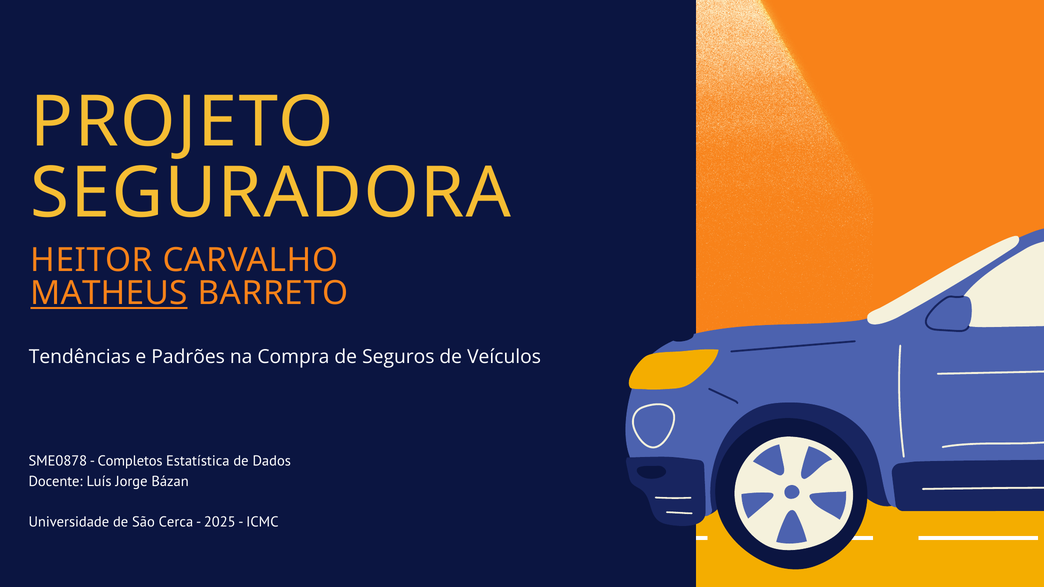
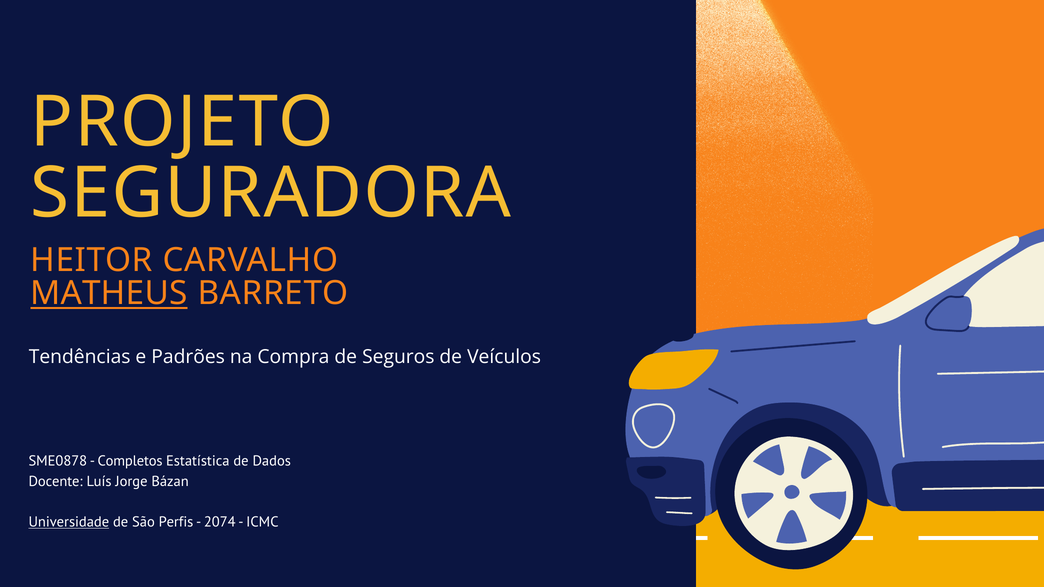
Universidade underline: none -> present (69, 522)
Cerca: Cerca -> Perfis (176, 522)
2025: 2025 -> 2074 (220, 522)
